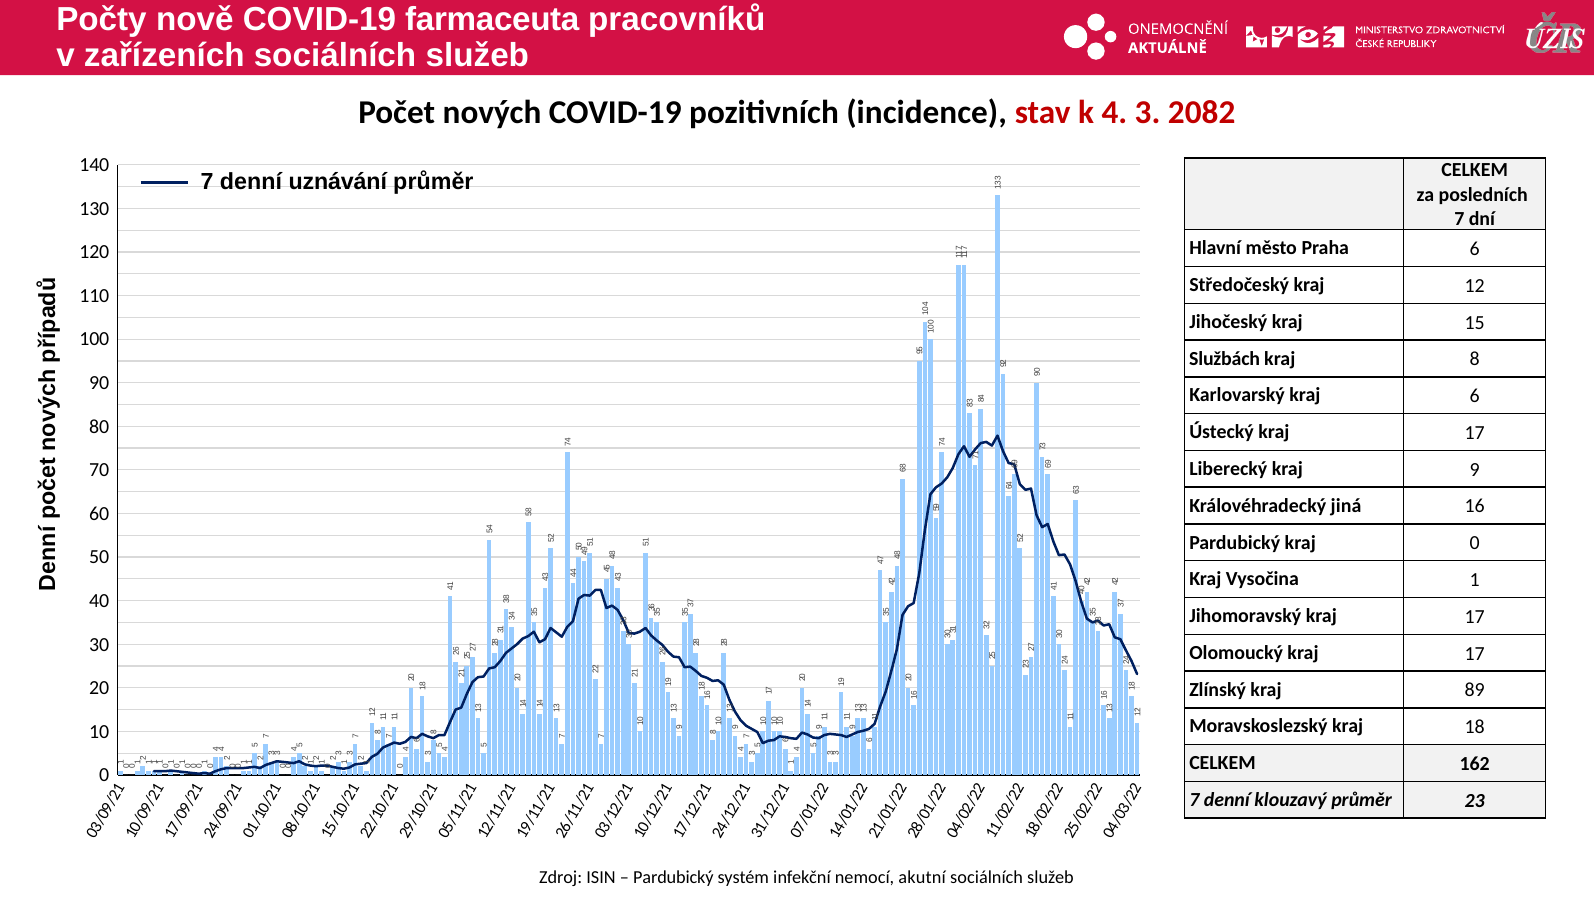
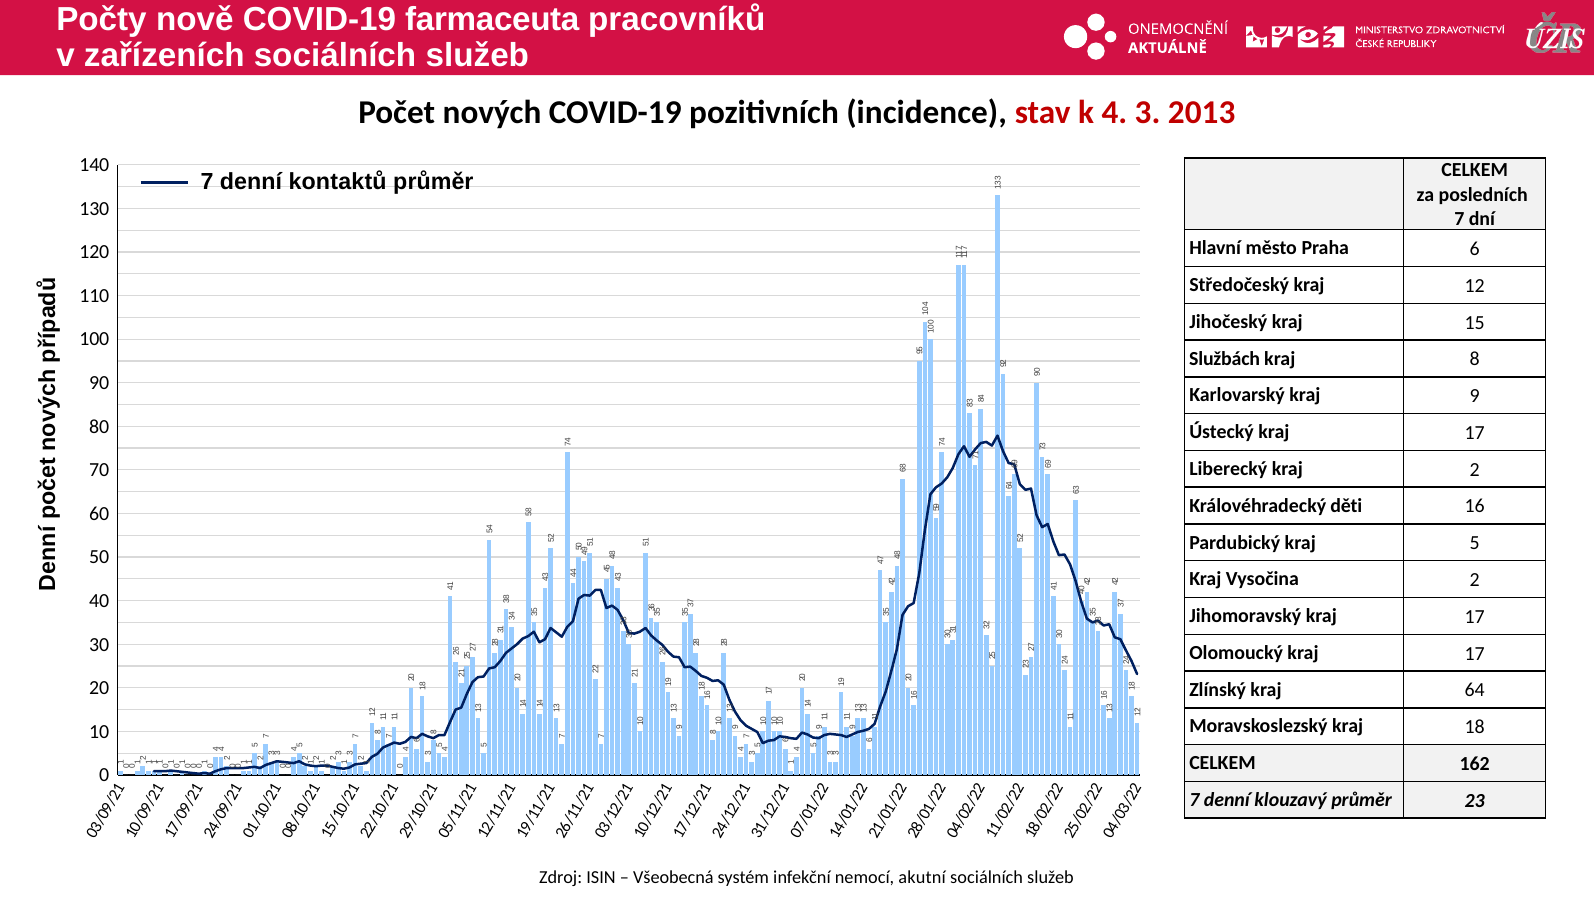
2082: 2082 -> 2013 (1202, 113)
uznávání: uznávání -> kontaktů (338, 182)
kraj 6: 6 -> 9 (1475, 396)
kraj 9: 9 -> 2 (1475, 469)
jiná: jiná -> děti (1346, 506)
kraj 0: 0 -> 5 (1475, 543)
Vysočina 1: 1 -> 2 (1475, 580)
89: 89 -> 64 (1475, 690)
Pardubický: Pardubický -> Všeobecná (673, 877)
